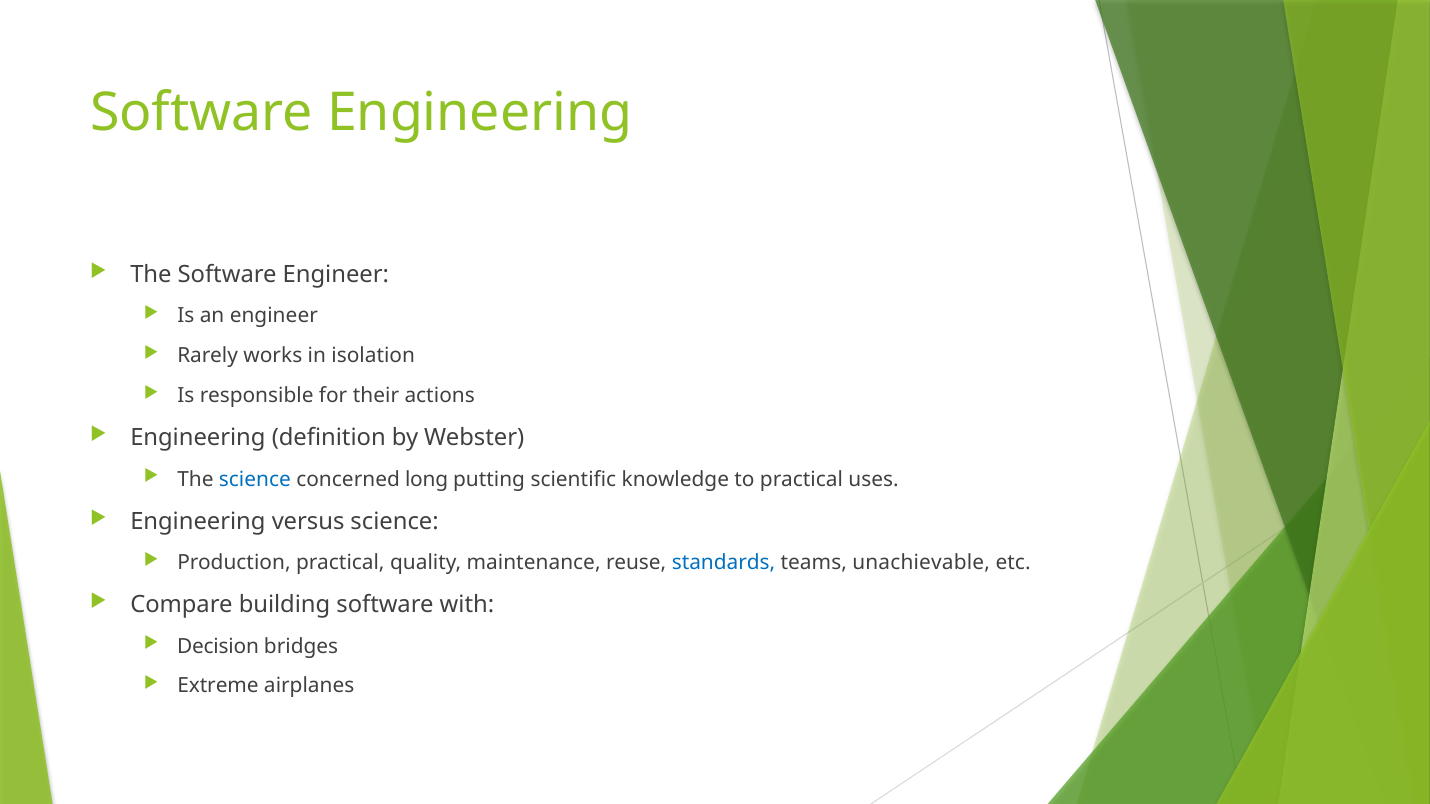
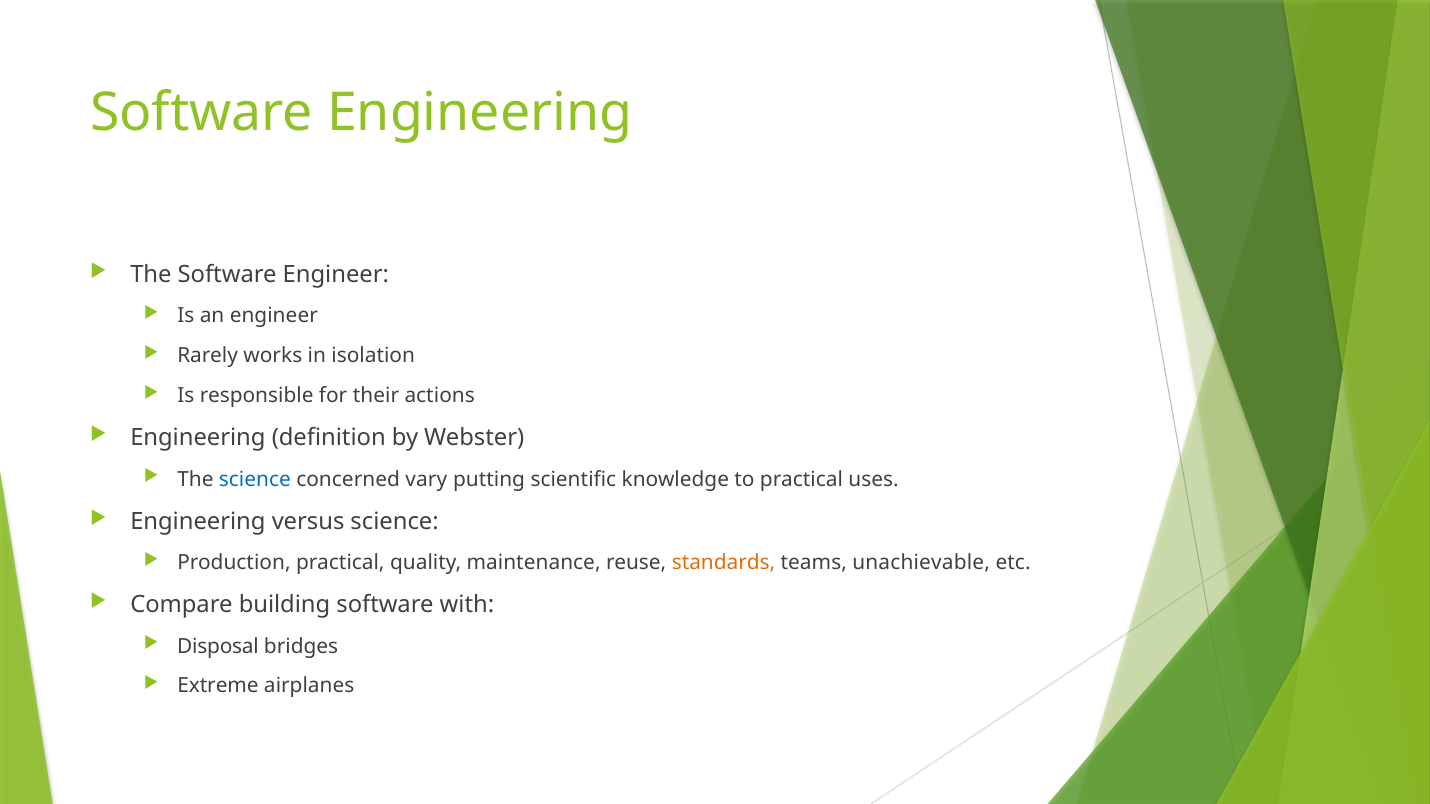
long: long -> vary (426, 480)
standards colour: blue -> orange (724, 563)
Decision: Decision -> Disposal (218, 646)
